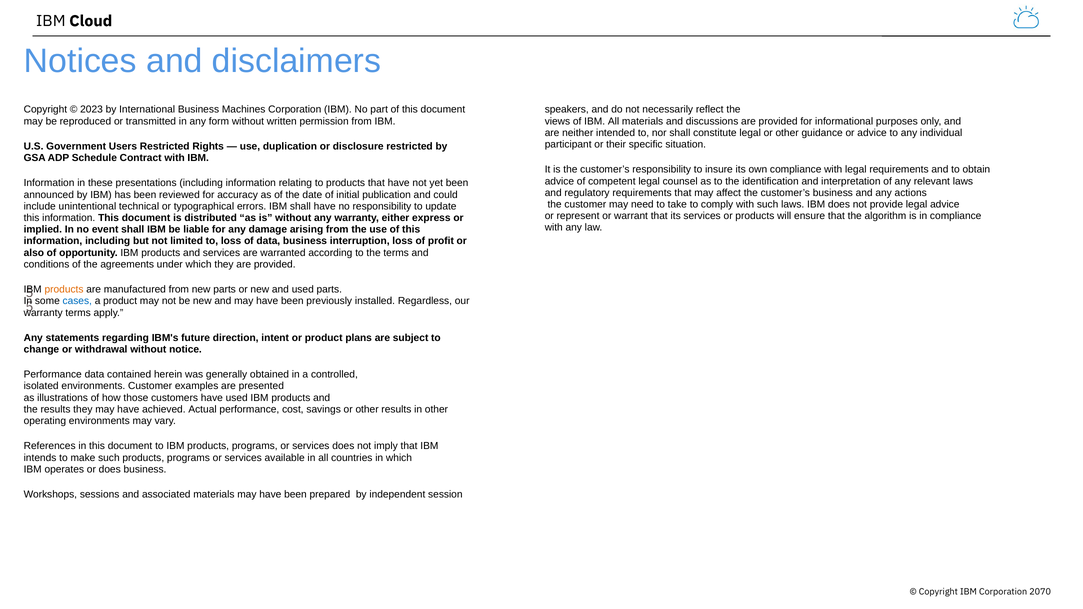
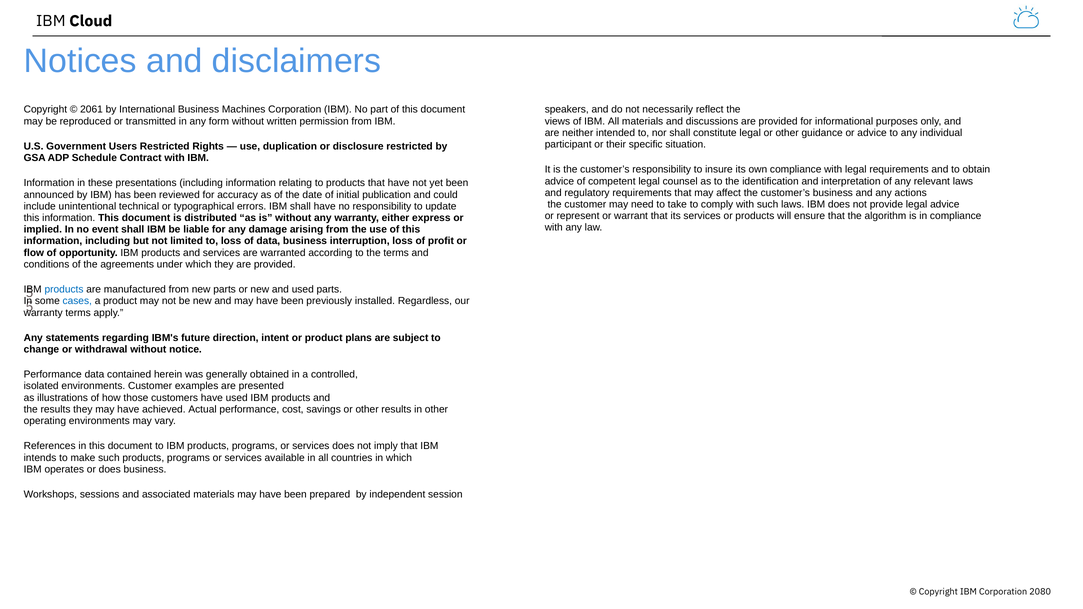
2023: 2023 -> 2061 (92, 110)
also: also -> flow (34, 253)
products colour: orange -> blue (64, 290)
2070: 2070 -> 2080 (1040, 592)
